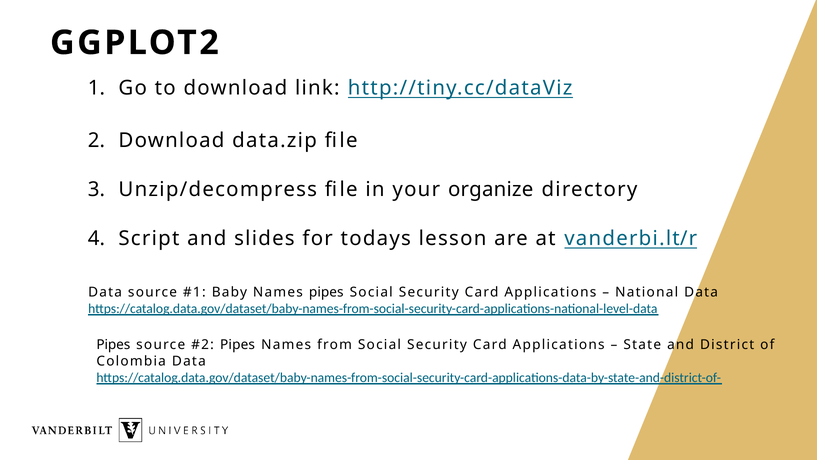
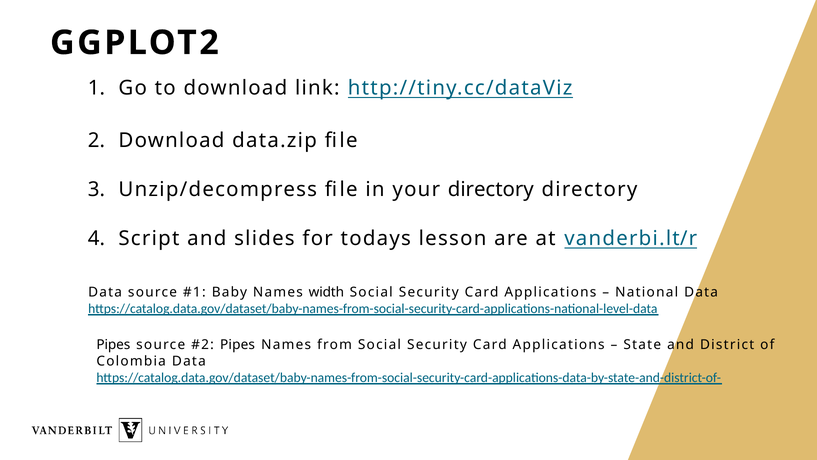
your organize: organize -> directory (491, 189)
Names pipes: pipes -> width (326, 292)
